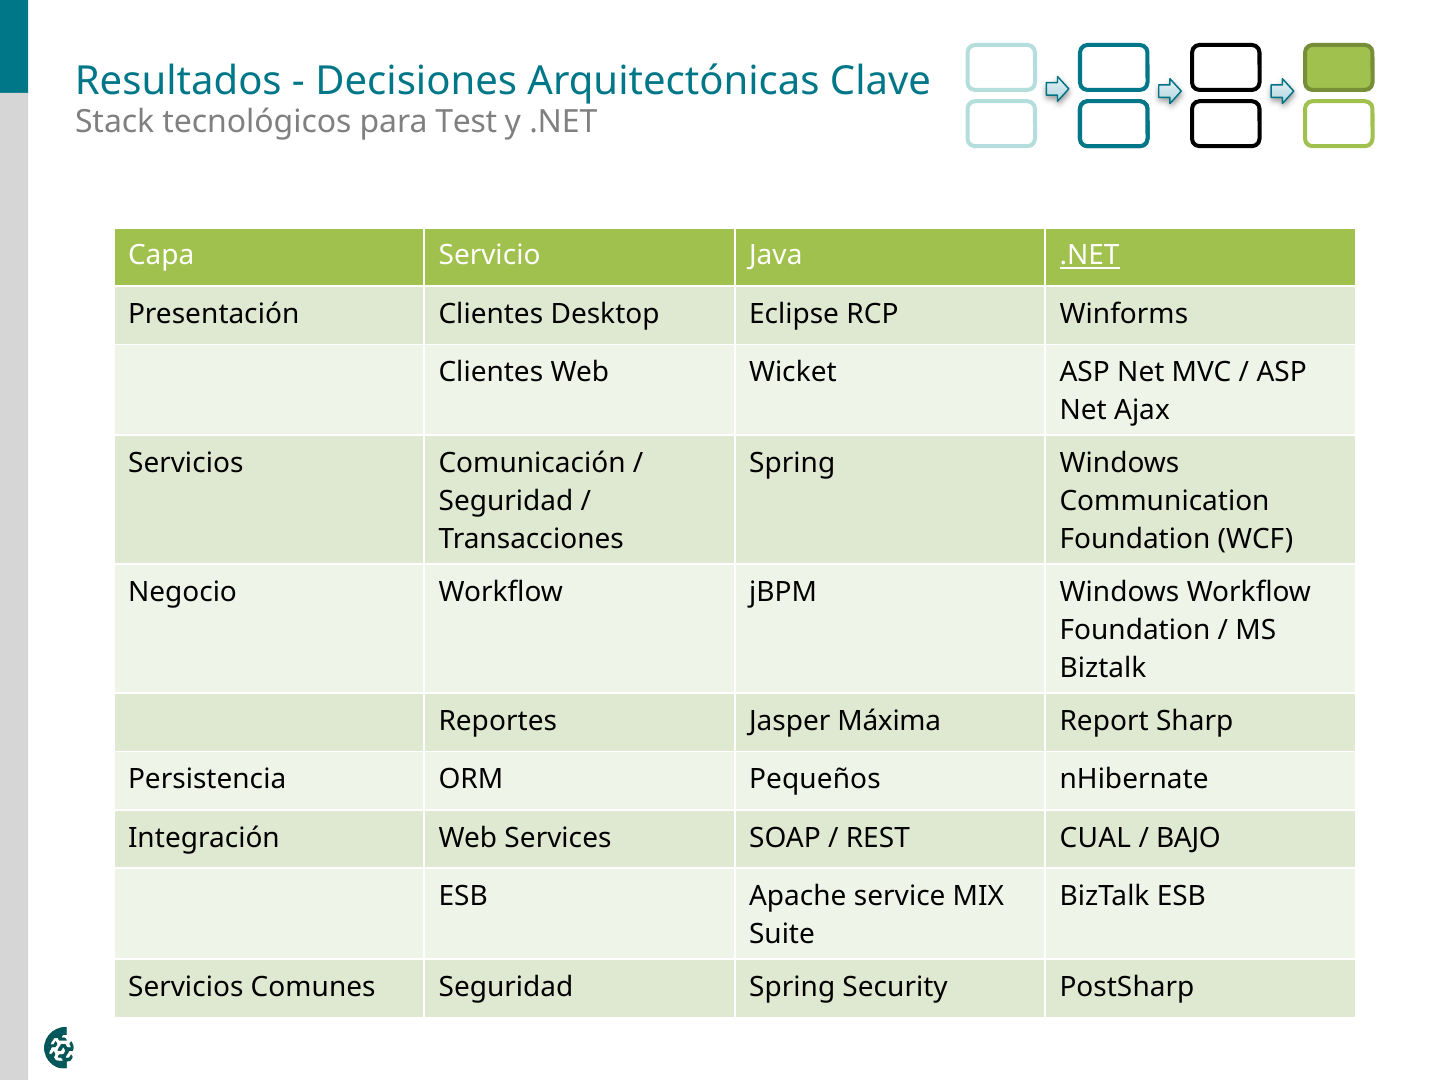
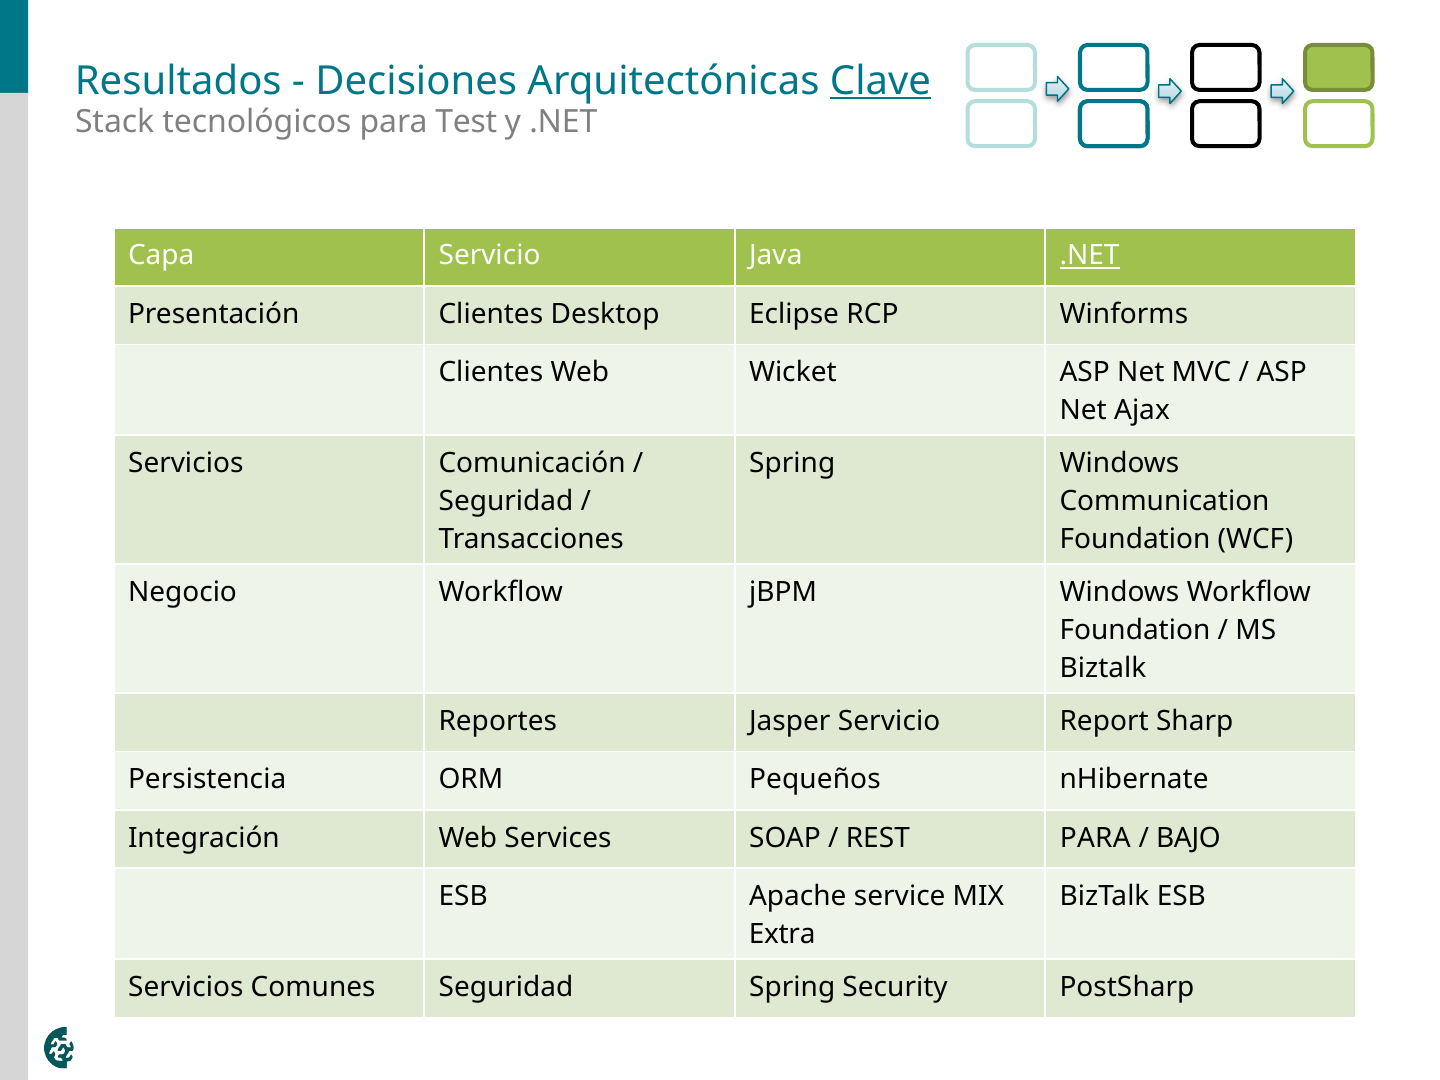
Clave underline: none -> present (880, 81)
Jasper Máxima: Máxima -> Servicio (889, 721)
REST CUAL: CUAL -> PARA (1095, 838)
Suite: Suite -> Extra (782, 934)
